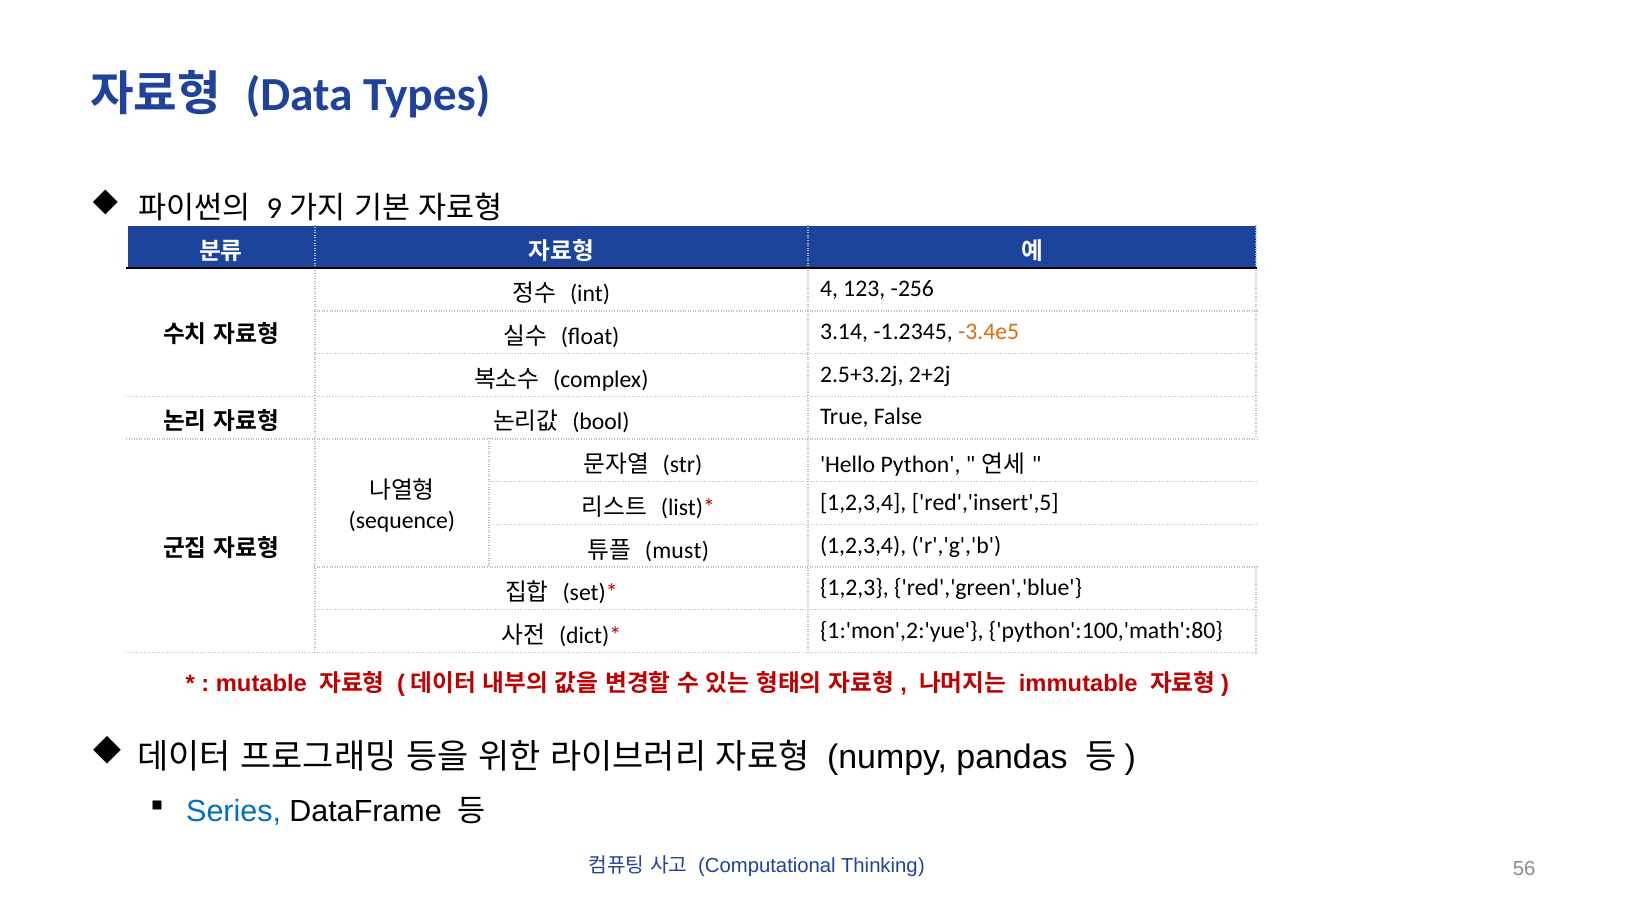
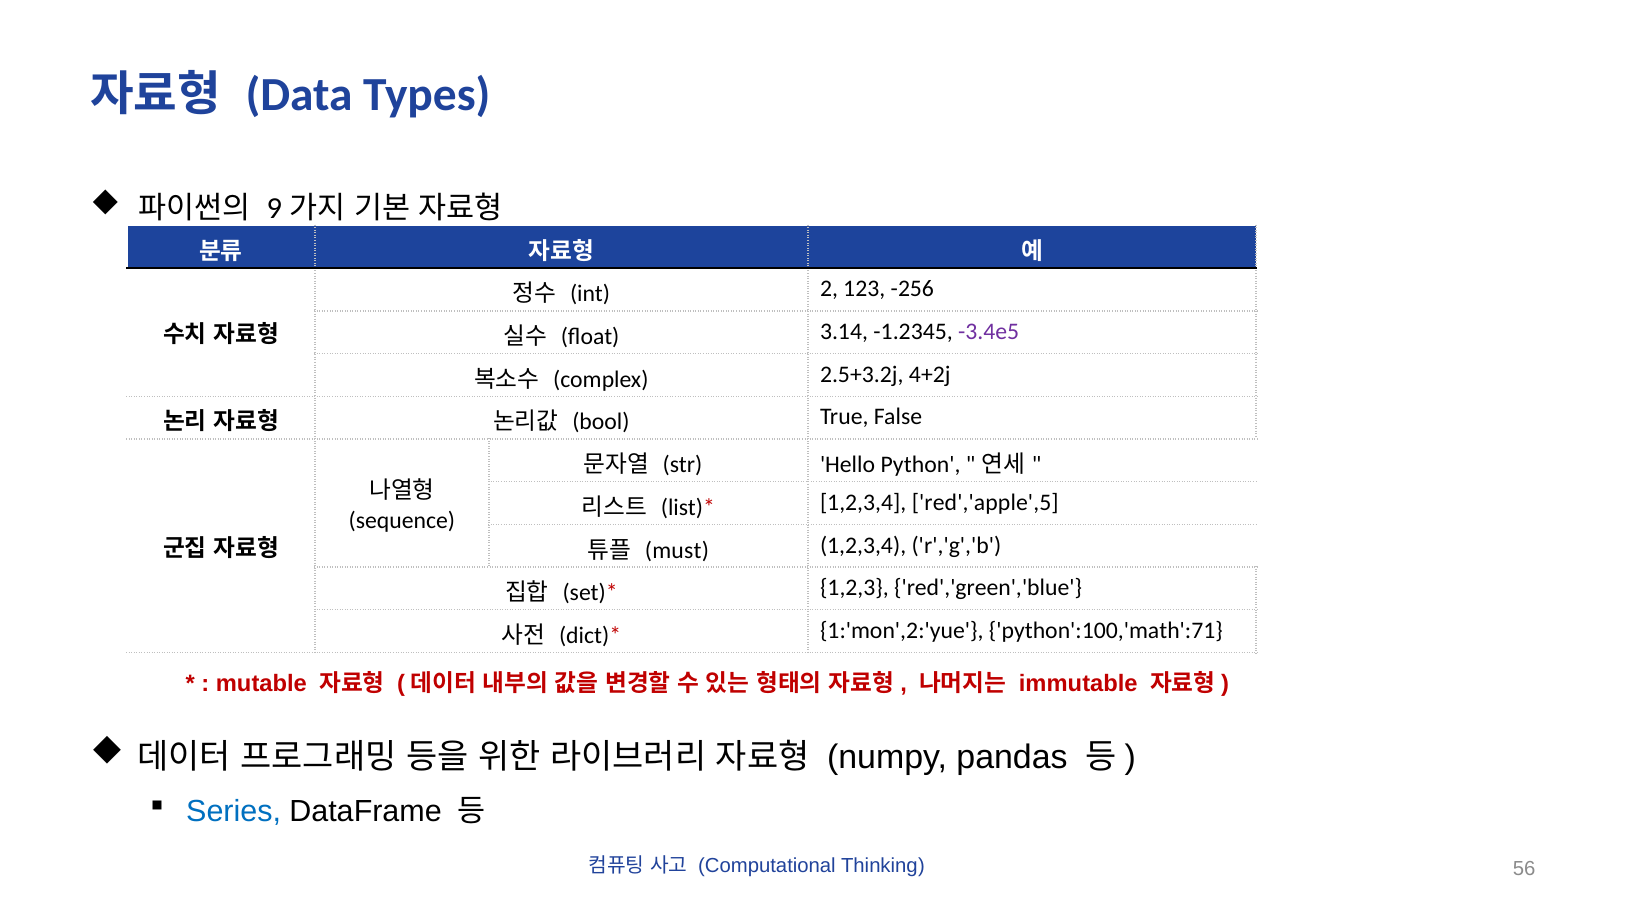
4: 4 -> 2 (829, 289)
-3.4e5 colour: orange -> purple (989, 332)
2+2j: 2+2j -> 4+2j (930, 374)
red','insert',5: red','insert',5 -> red','apple',5 (985, 502)
python':100,'math':80: python':100,'math':80 -> python':100,'math':71 (1106, 630)
